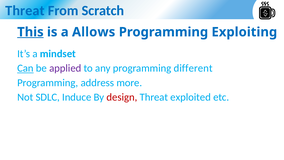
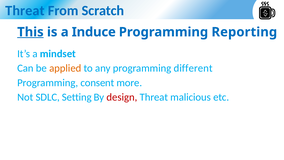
Allows: Allows -> Induce (94, 32)
Exploiting: Exploiting -> Reporting (244, 32)
Can underline: present -> none (25, 68)
applied colour: purple -> orange (65, 68)
address: address -> consent (97, 83)
Induce: Induce -> Setting (77, 97)
exploited: exploited -> malicious (191, 97)
